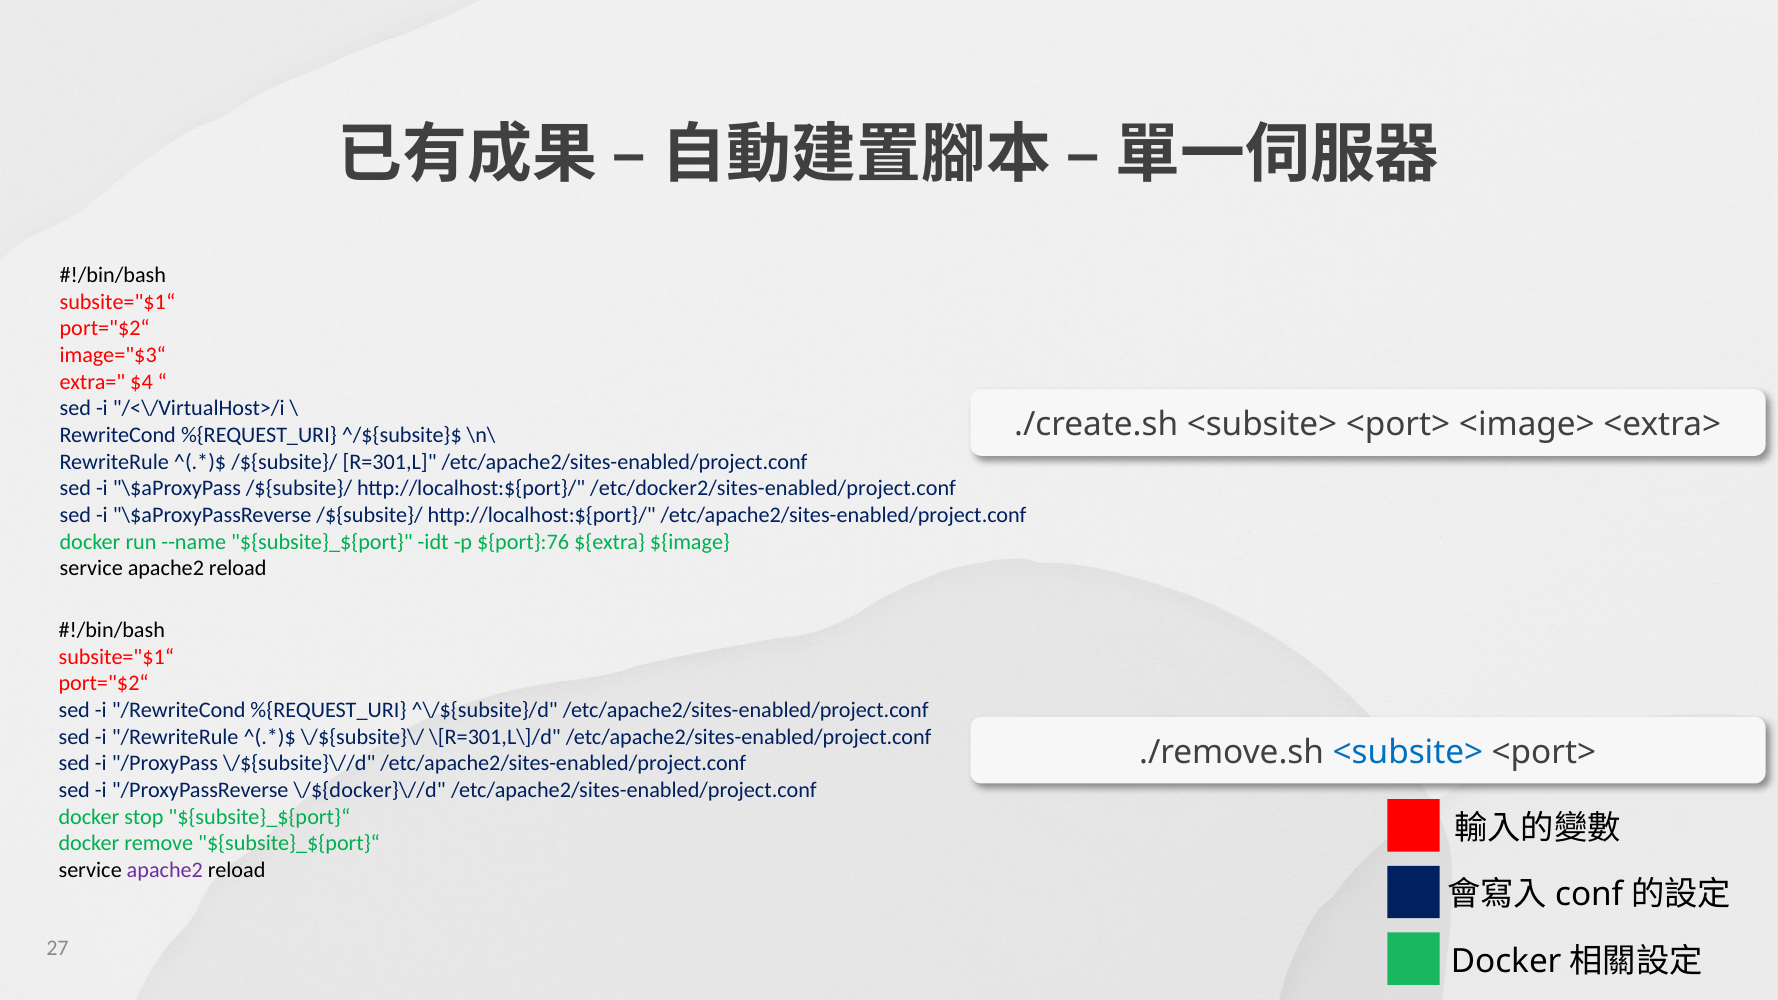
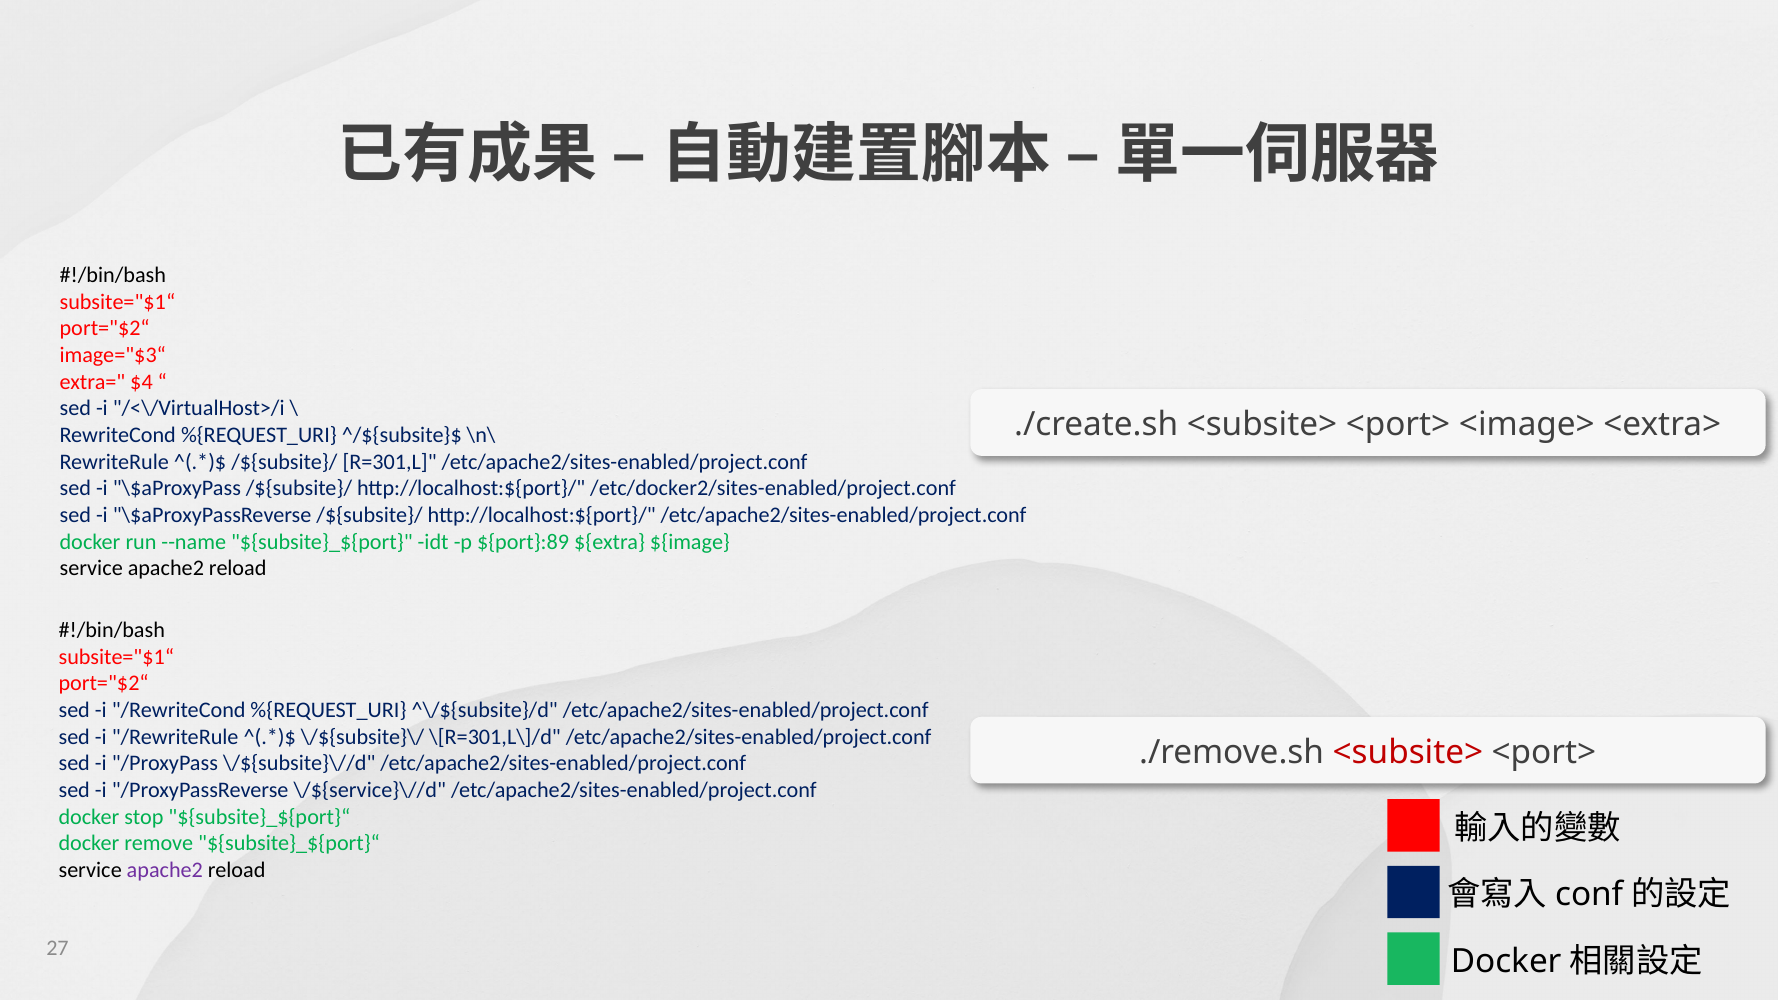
${port}:76: ${port}:76 -> ${port}:89 (523, 542)
<subsite> colour: blue -> red (1408, 752)
\/${docker}\//d: \/${docker}\//d -> \/${service}\//d (370, 790)
